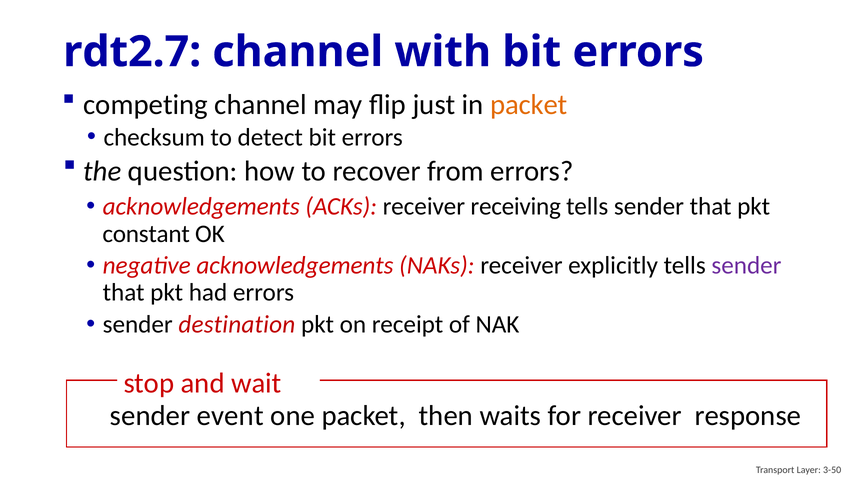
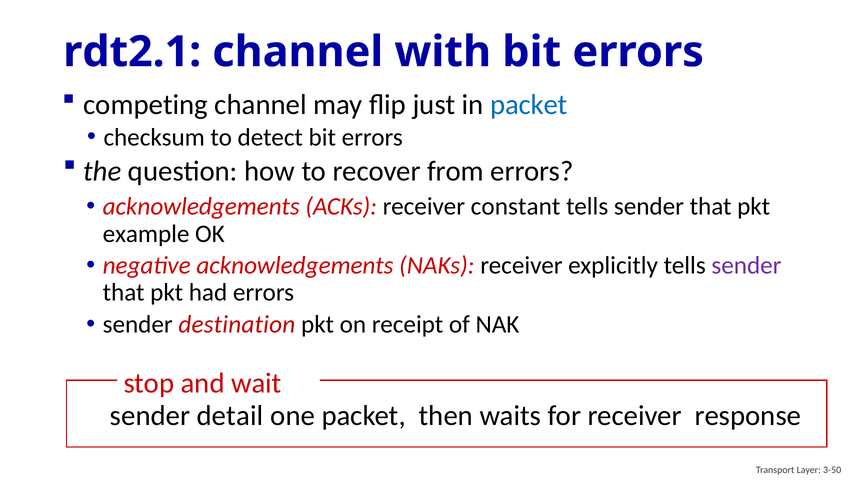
rdt2.7: rdt2.7 -> rdt2.1 (132, 52)
packet colour: orange -> blue (529, 105)
receiving: receiving -> constant (516, 207)
constant: constant -> example (146, 234)
event: event -> detail (230, 415)
